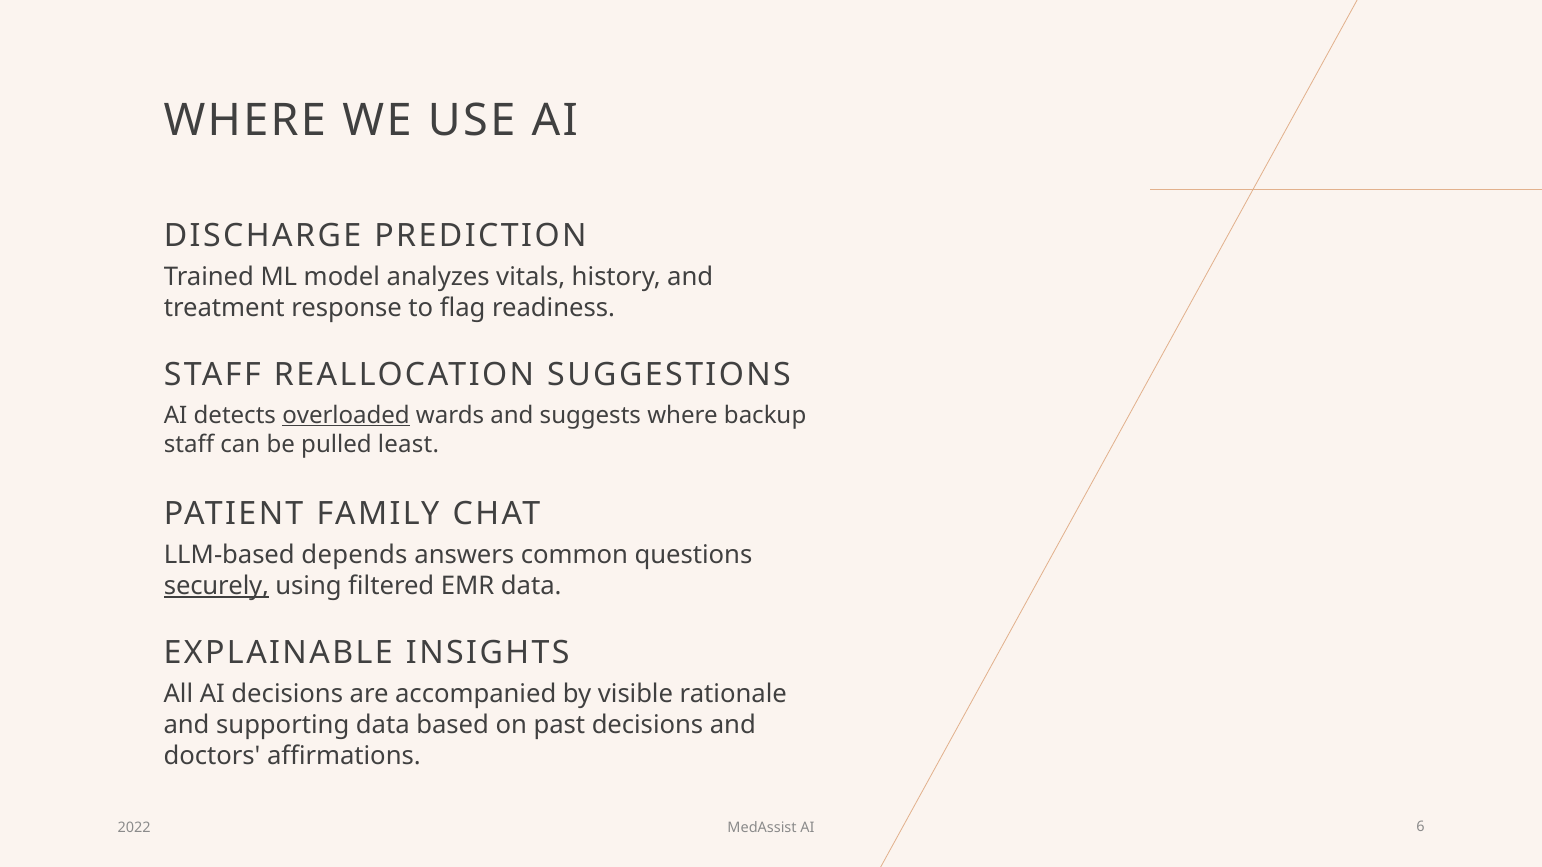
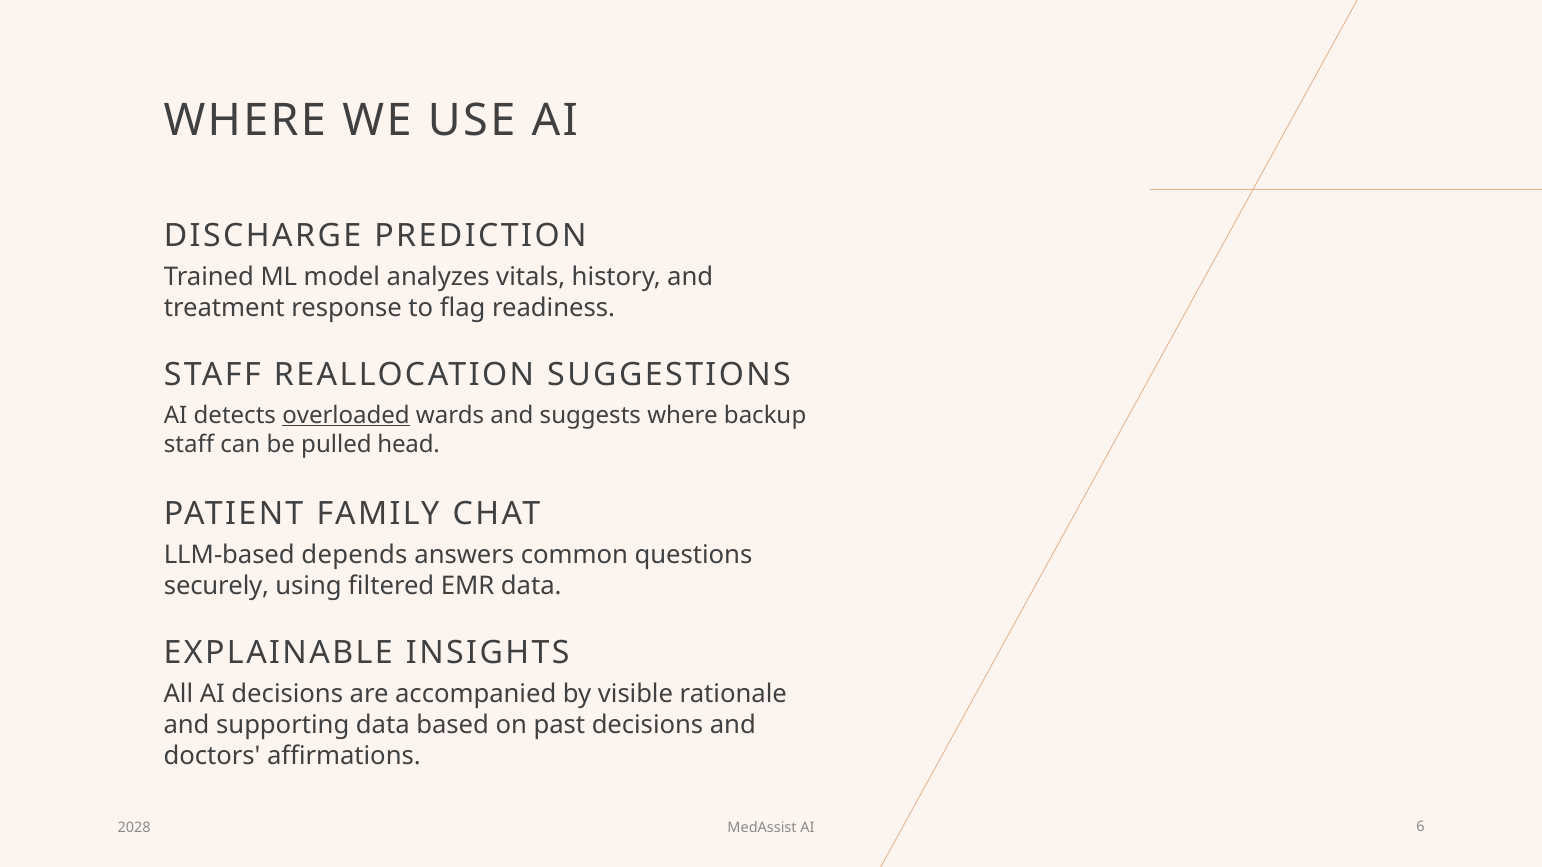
least: least -> head (409, 444)
securely underline: present -> none (216, 586)
2022: 2022 -> 2028 (134, 828)
